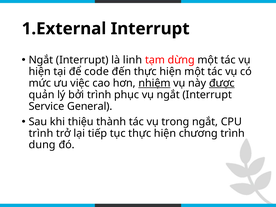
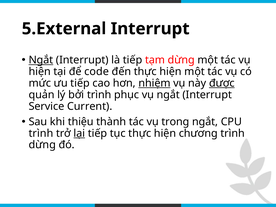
1.External: 1.External -> 5.External (64, 29)
Ngắt underline: none -> present (41, 60)
là linh: linh -> tiếp (133, 60)
ưu việc: việc -> tiếp (80, 83)
General: General -> Current (90, 106)
lại underline: none -> present (79, 133)
dung: dung -> dừng (42, 145)
